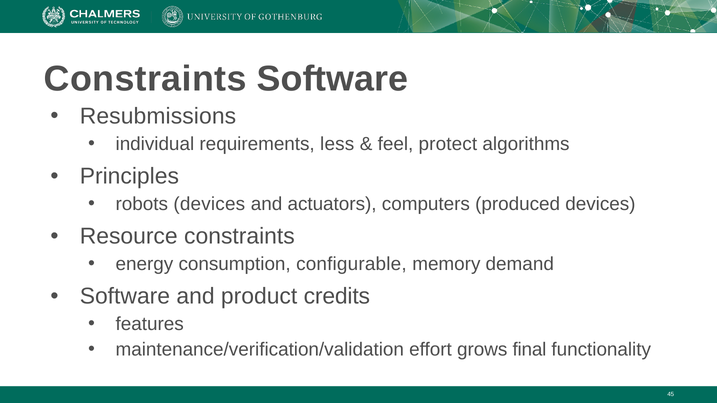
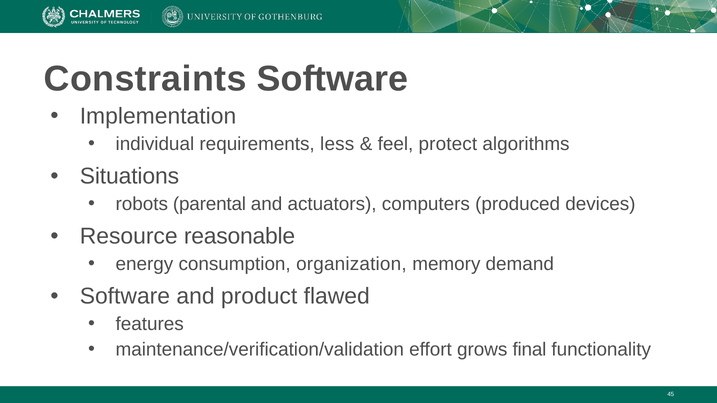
Resubmissions: Resubmissions -> Implementation (158, 116)
Principles: Principles -> Situations (129, 176)
robots devices: devices -> parental (209, 204)
Resource constraints: constraints -> reasonable (240, 237)
configurable: configurable -> organization (351, 264)
credits: credits -> flawed (337, 297)
